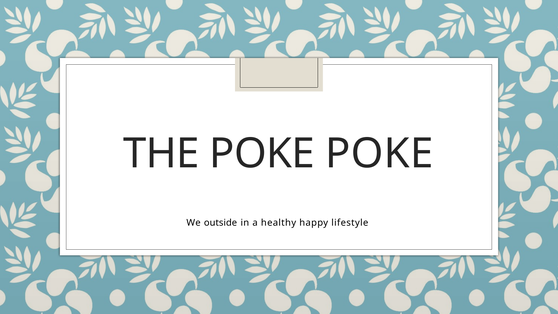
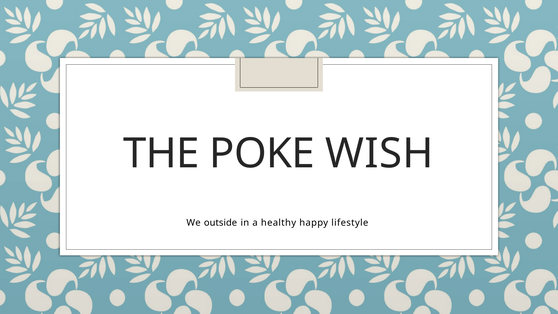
POKE POKE: POKE -> WISH (379, 154)
